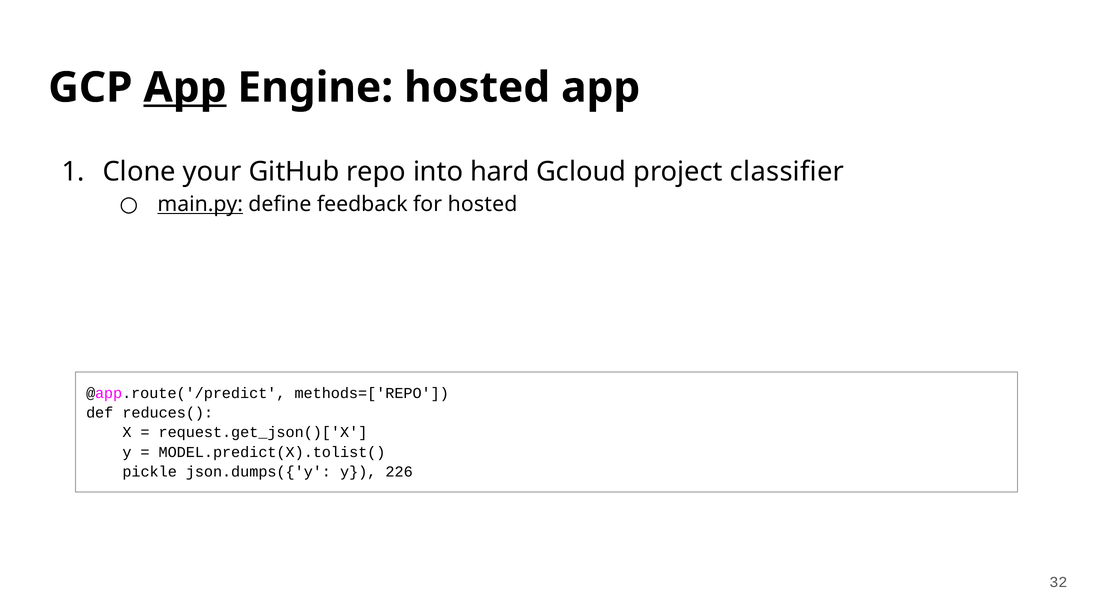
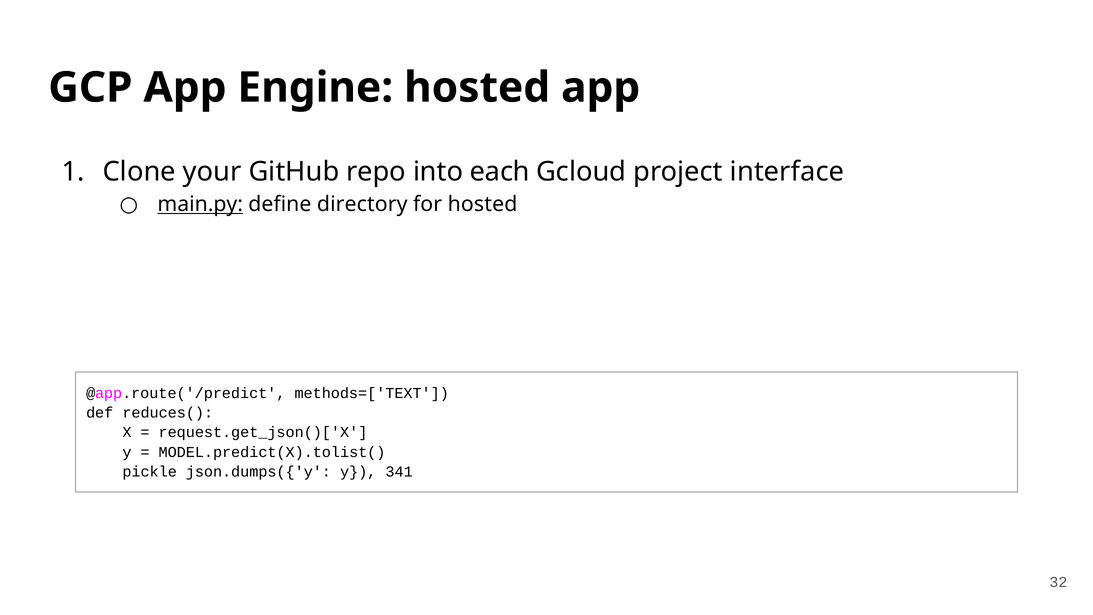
App underline: present -> none (185, 88)
hard: hard -> each (500, 172)
classifier: classifier -> interface (787, 172)
feedback: feedback -> directory (362, 204)
methods=['REPO: methods=['REPO -> methods=['TEXT (372, 393)
226: 226 -> 341 (399, 472)
